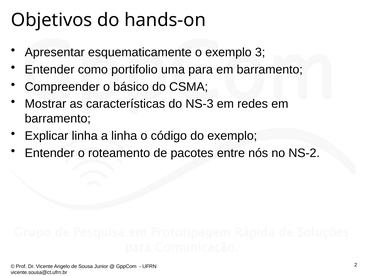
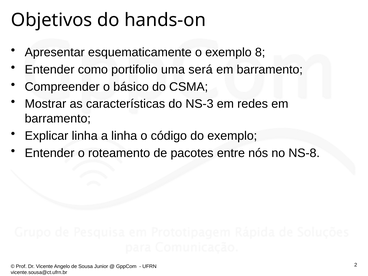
3: 3 -> 8 (260, 52)
para: para -> será (201, 70)
NS-2: NS-2 -> NS-8 (304, 153)
